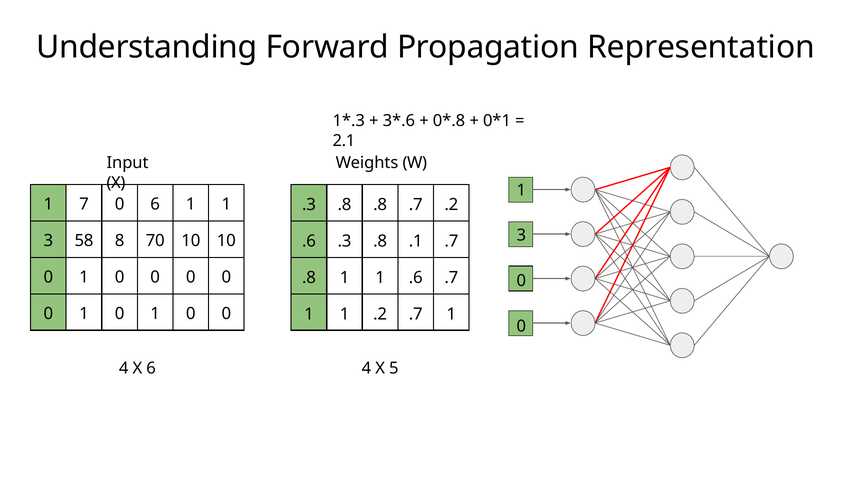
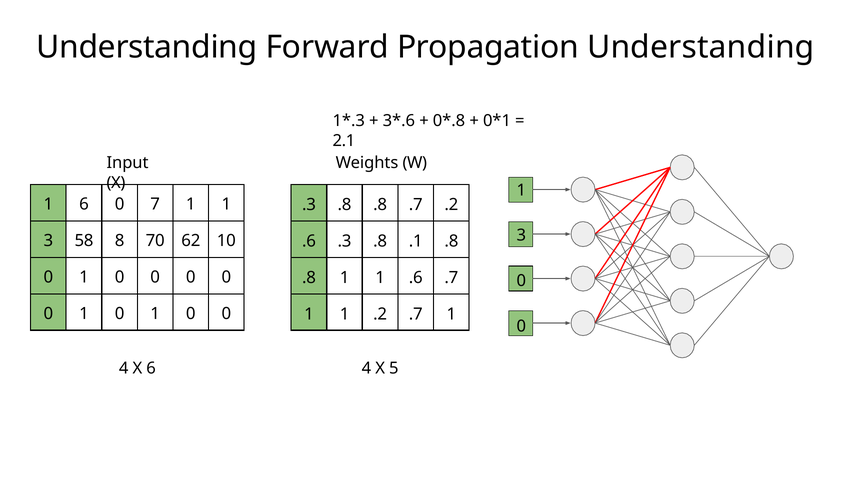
Propagation Representation: Representation -> Understanding (701, 47)
1 7: 7 -> 6 (84, 204)
0 6: 6 -> 7 (155, 204)
70 10: 10 -> 62 (191, 241)
.1 .7: .7 -> .8 (451, 241)
